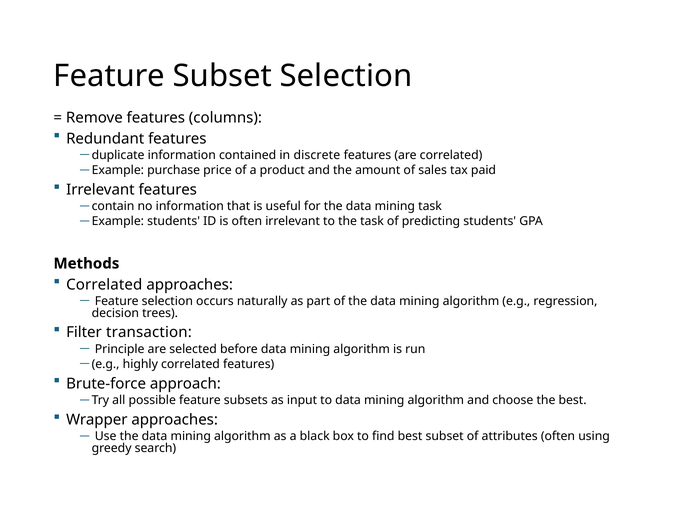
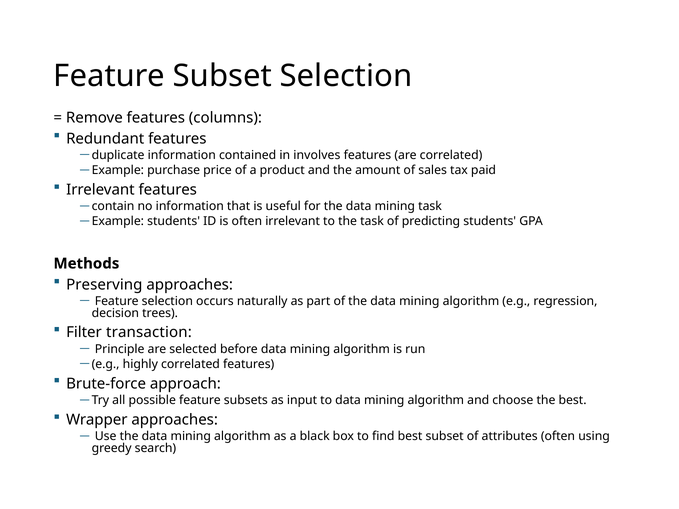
discrete: discrete -> involves (317, 155)
Correlated: Correlated -> Preserving (104, 285)
